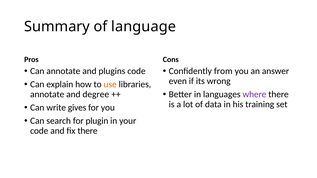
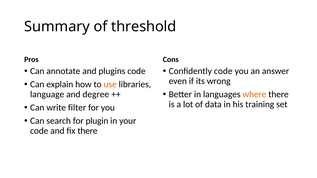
language: language -> threshold (144, 27)
Confidently from: from -> code (223, 71)
where colour: purple -> orange (254, 95)
annotate: annotate -> language (47, 95)
gives: gives -> filter (77, 108)
